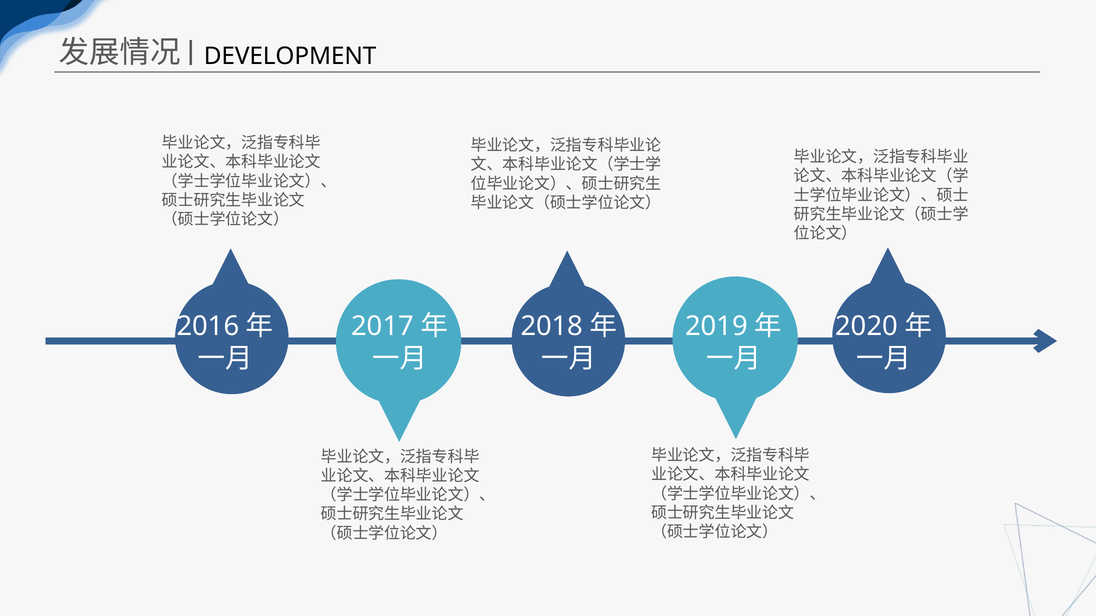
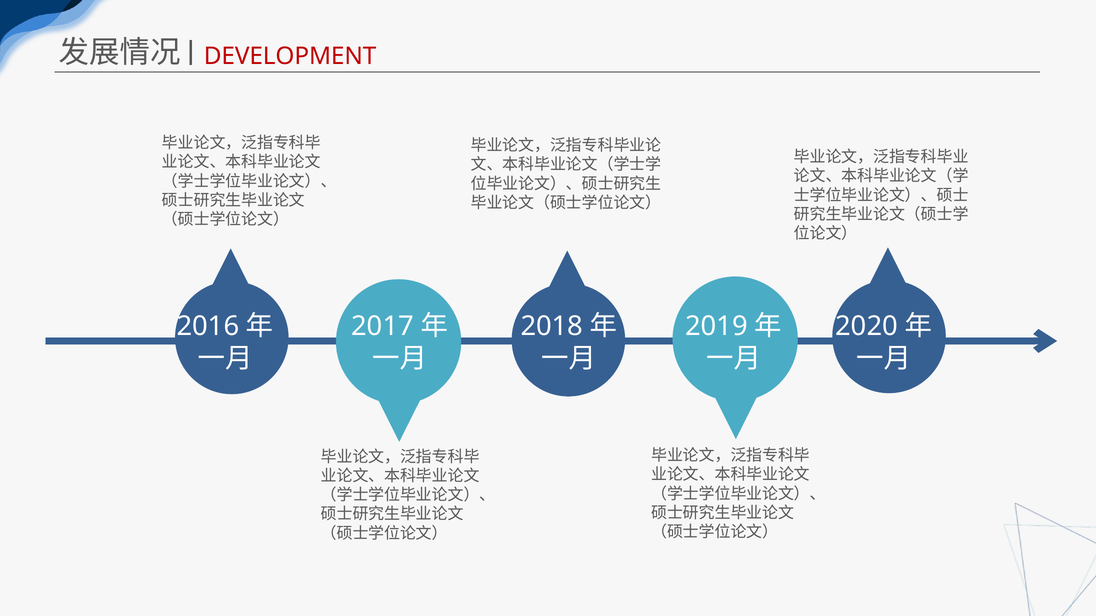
DEVELOPMENT colour: black -> red (290, 57)
